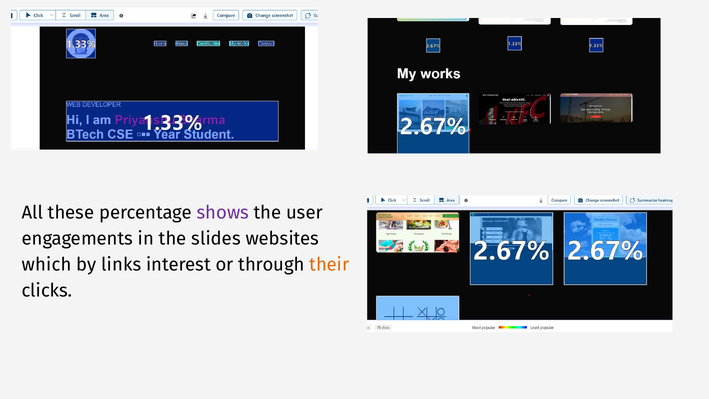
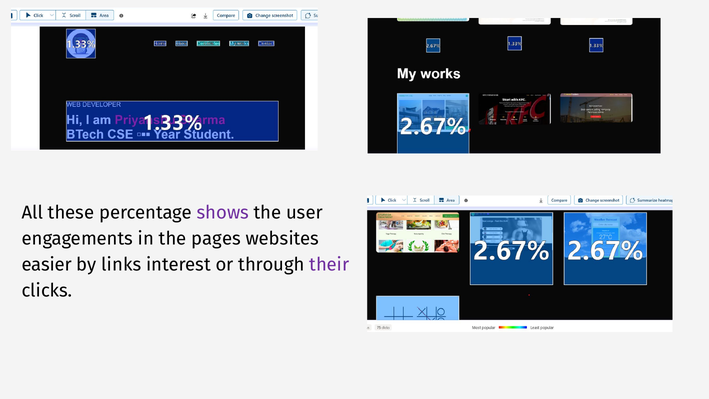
slides: slides -> pages (216, 238)
which: which -> easier (47, 264)
their colour: orange -> purple (329, 264)
